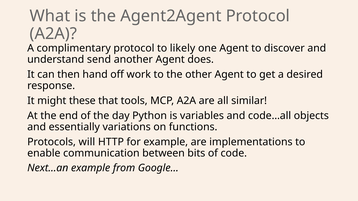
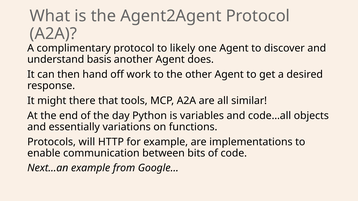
send: send -> basis (99, 60)
these: these -> there (82, 101)
